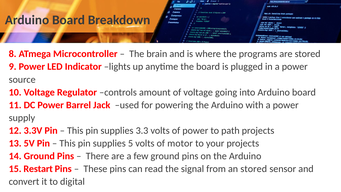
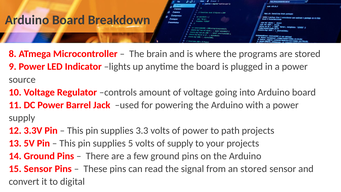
of motor: motor -> supply (180, 143)
15 Restart: Restart -> Sensor (38, 169)
